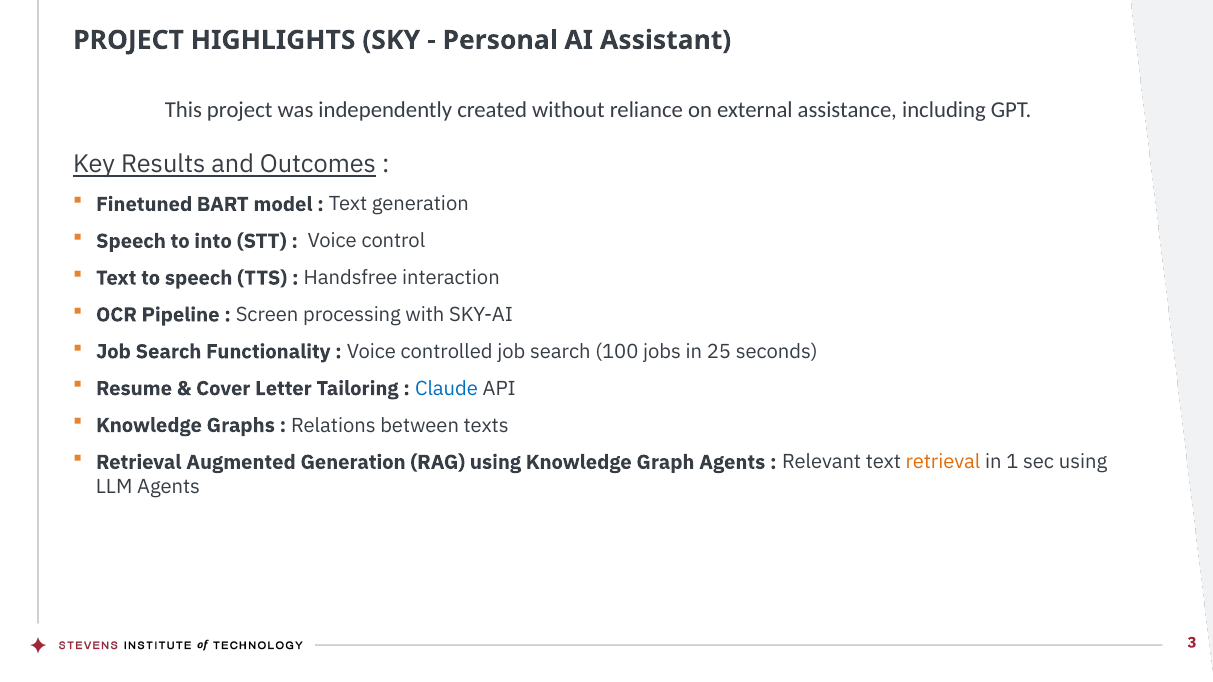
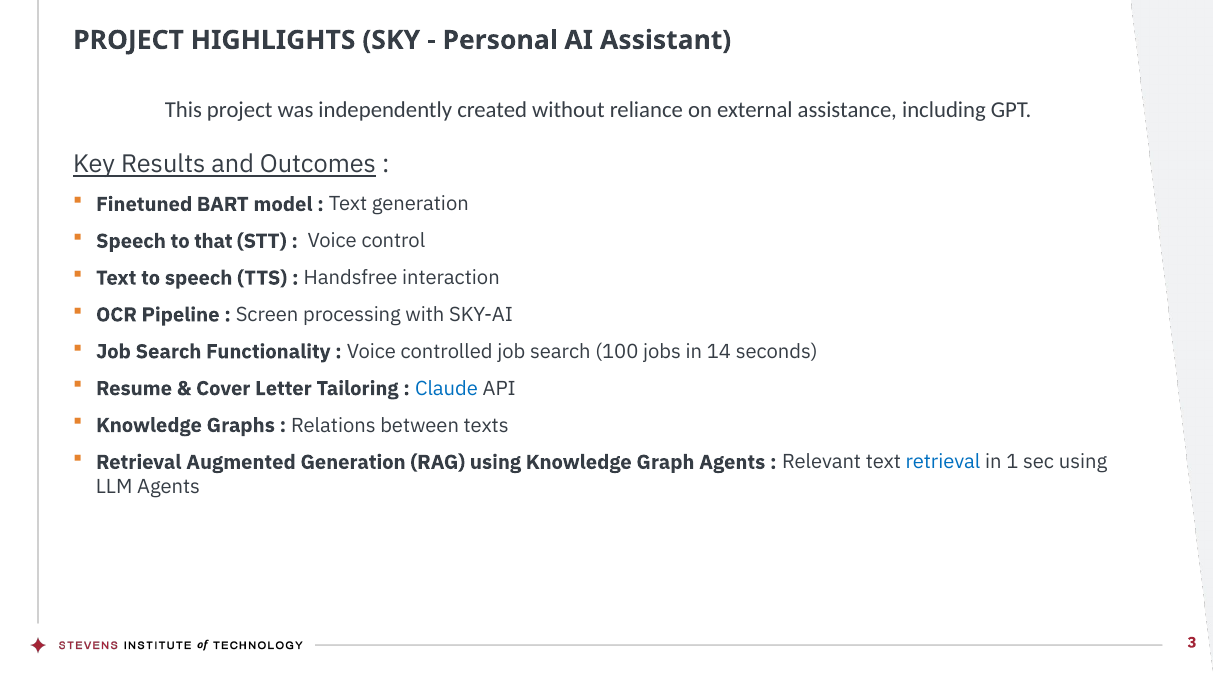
into: into -> that (213, 241)
25: 25 -> 14 (719, 352)
retrieval colour: orange -> blue (943, 462)
